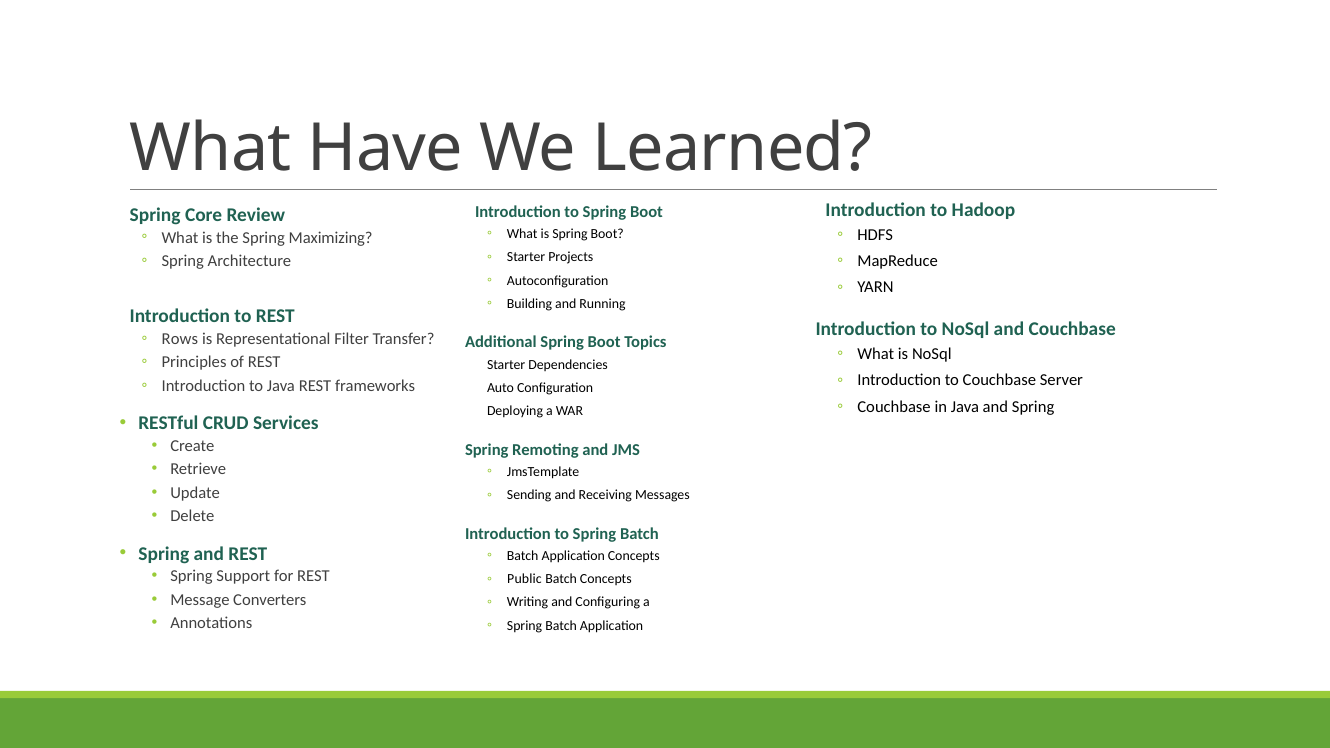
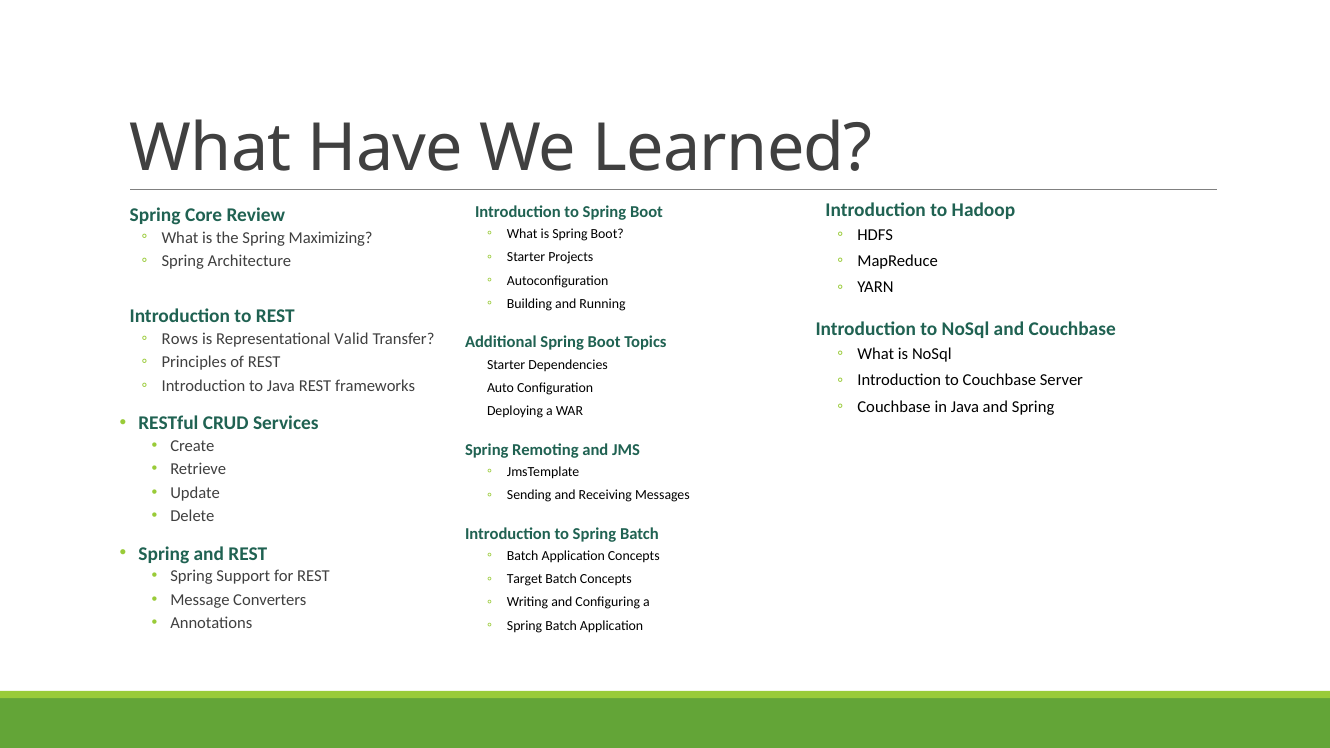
Filter: Filter -> Valid (352, 339)
Public: Public -> Target (525, 579)
